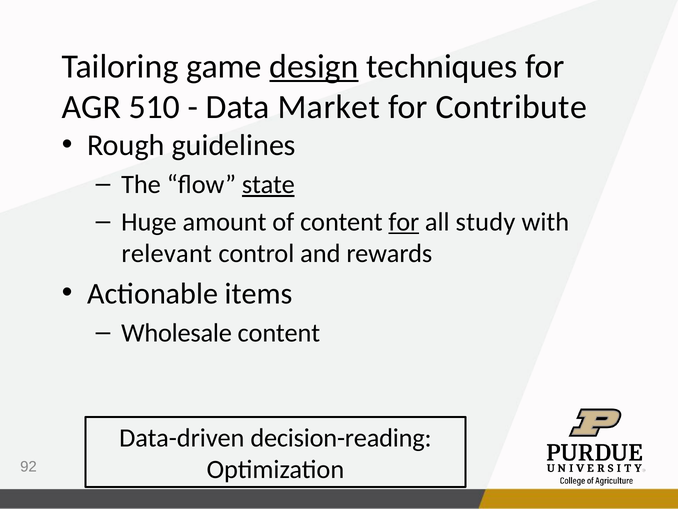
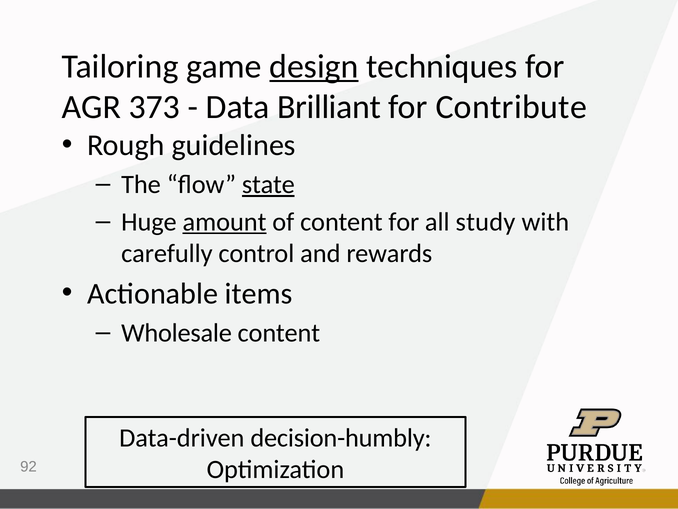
510: 510 -> 373 (154, 107)
Market: Market -> Brilliant (329, 107)
amount underline: none -> present (225, 222)
for underline: present -> none (404, 222)
relevant: relevant -> carefully (167, 253)
decision-reading: decision-reading -> decision-humbly (341, 437)
